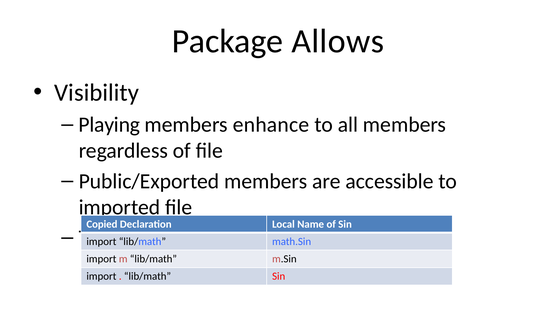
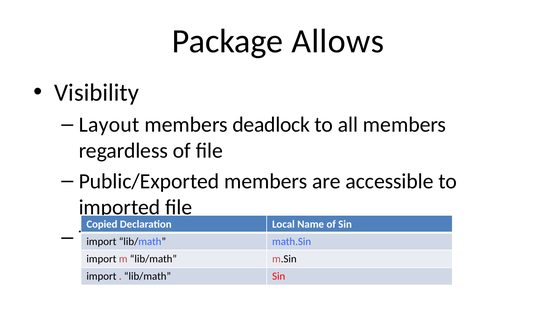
Playing: Playing -> Layout (109, 124)
enhance: enhance -> deadlock (271, 124)
